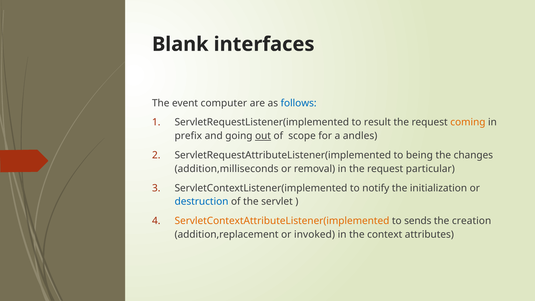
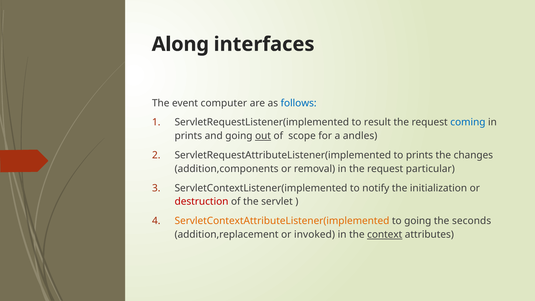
Blank: Blank -> Along (180, 44)
coming colour: orange -> blue (468, 122)
prefix: prefix -> prints (188, 136)
to being: being -> prints (419, 155)
addition,milliseconds: addition,milliseconds -> addition,components (227, 169)
destruction colour: blue -> red (202, 202)
to sends: sends -> going (418, 221)
creation: creation -> seconds (472, 221)
context underline: none -> present (385, 235)
